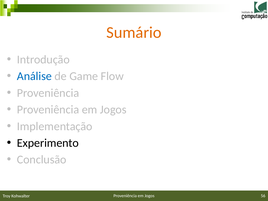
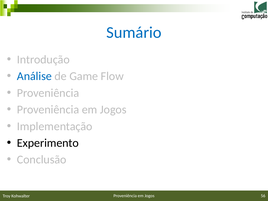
Sumário colour: orange -> blue (134, 33)
